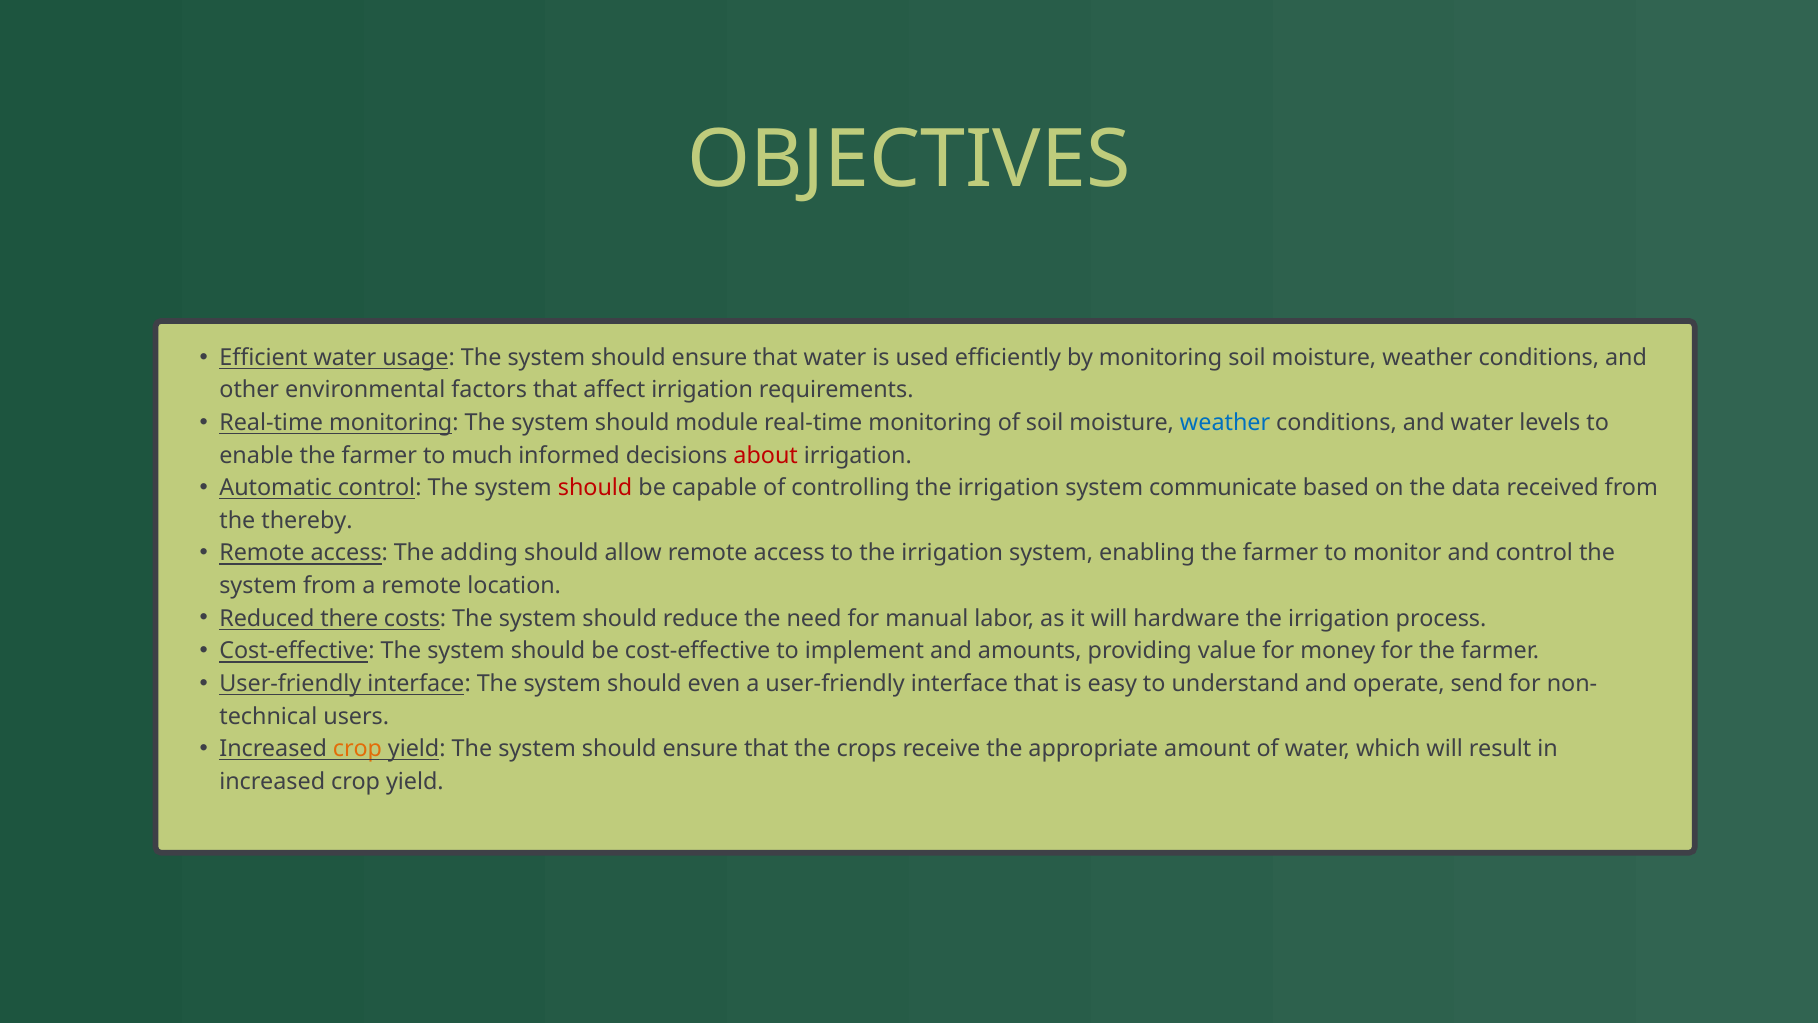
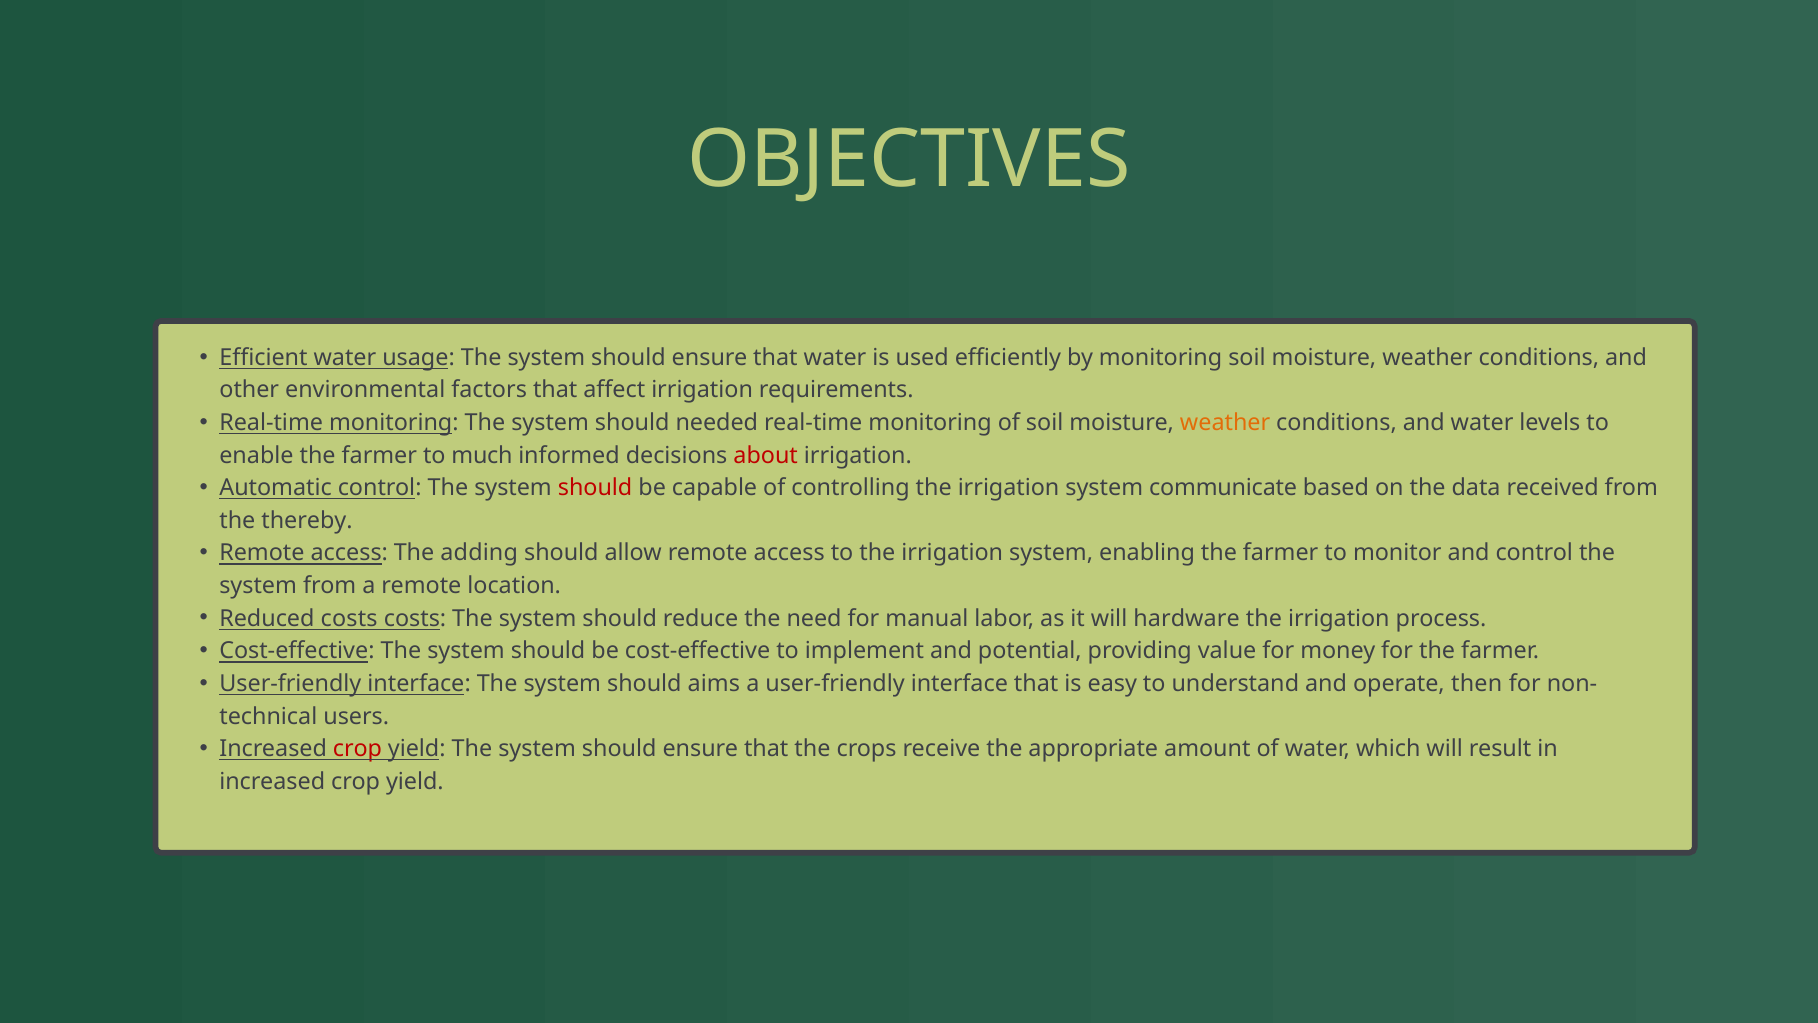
module: module -> needed (717, 423)
weather colour: blue -> orange (1225, 423)
Reduced there: there -> costs (349, 618)
amounts: amounts -> potential (1030, 651)
even: even -> aims (714, 683)
send: send -> then (1477, 683)
crop colour: orange -> red (357, 749)
